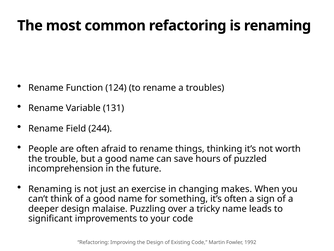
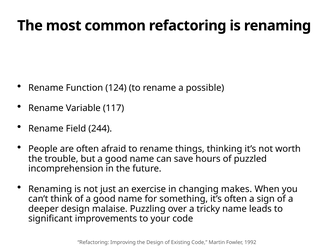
troubles: troubles -> possible (205, 88)
131: 131 -> 117 (114, 108)
